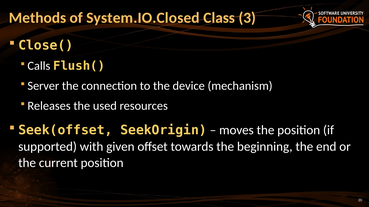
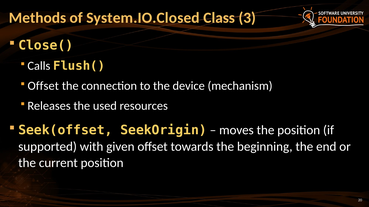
Server: Server -> Offset (43, 86)
